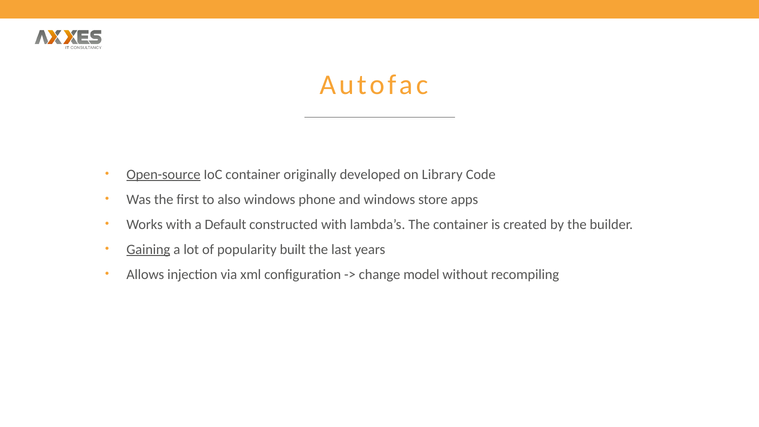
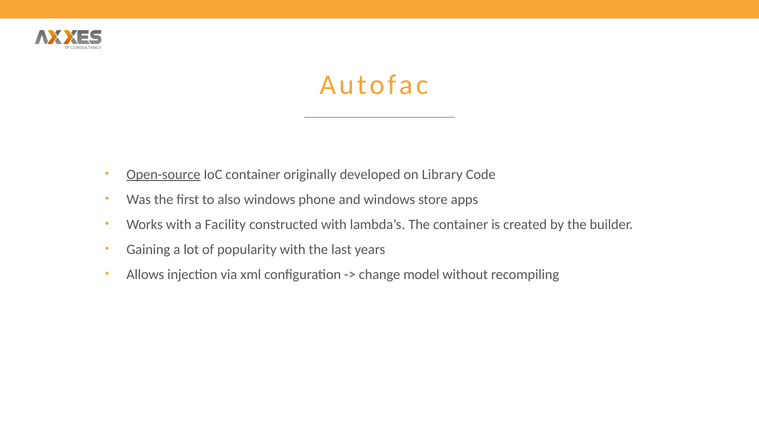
Default: Default -> Facility (225, 224)
Gaining underline: present -> none (148, 249)
popularity built: built -> with (293, 249)
